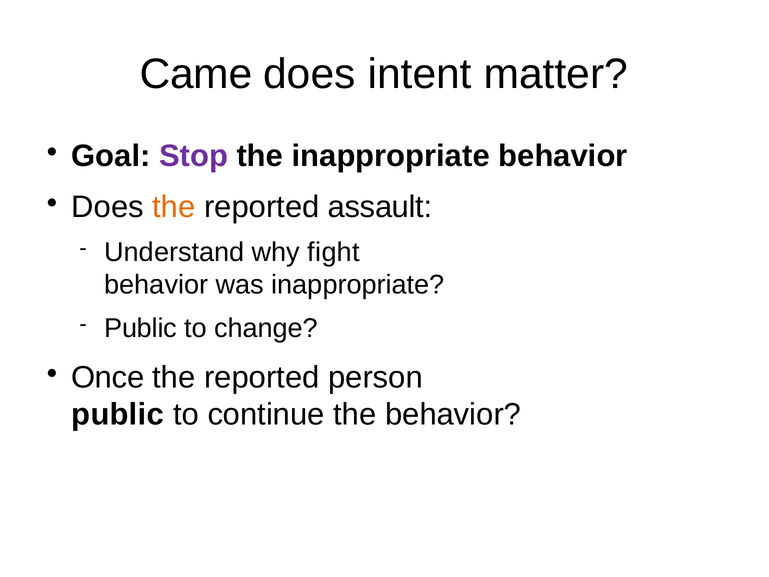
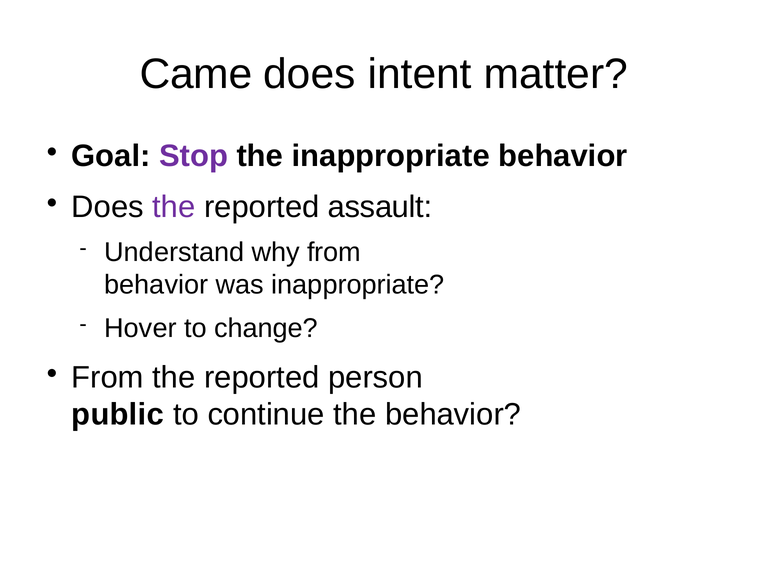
the colour: orange -> purple (174, 207)
why fight: fight -> from (334, 252)
Public: Public -> Hover (140, 328)
Once: Once -> From (108, 377)
